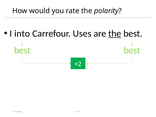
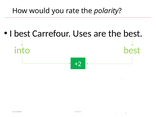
I into: into -> best (22, 34)
the underline: present -> none (115, 34)
best: best -> into (22, 50)
